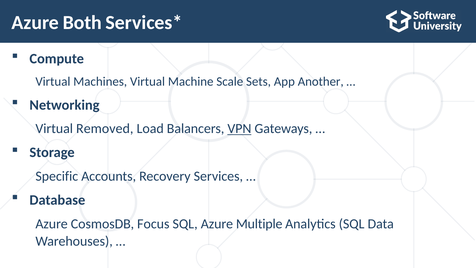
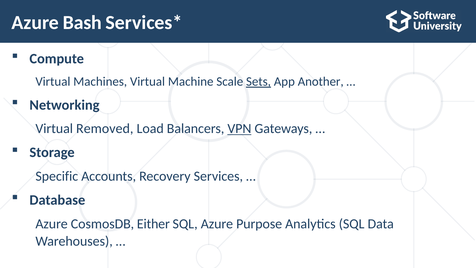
Both: Both -> Bash (82, 23)
Sets underline: none -> present (259, 82)
Focus: Focus -> Either (153, 224)
Multiple: Multiple -> Purpose (259, 224)
